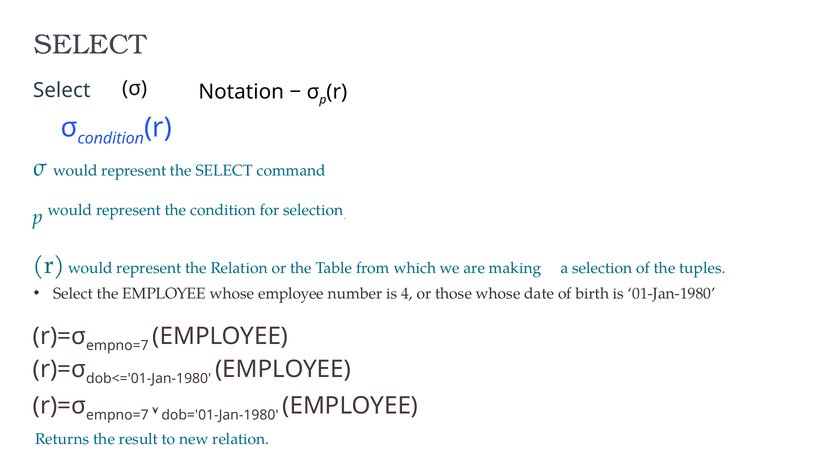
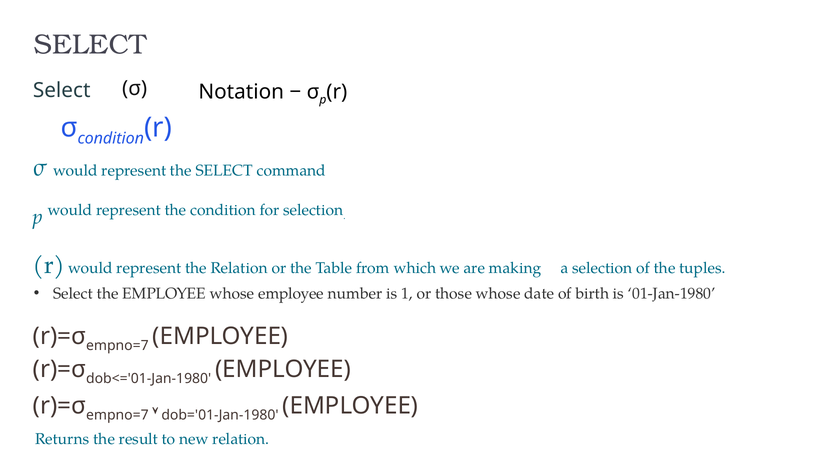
4: 4 -> 1 (407, 294)
